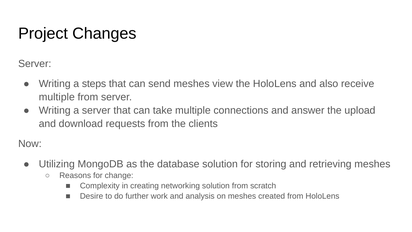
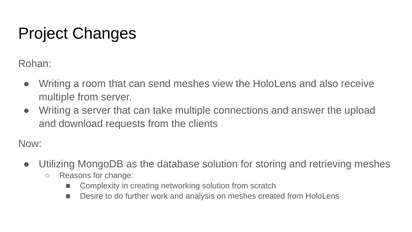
Server: Server -> Rohan (35, 64)
steps: steps -> room (94, 84)
